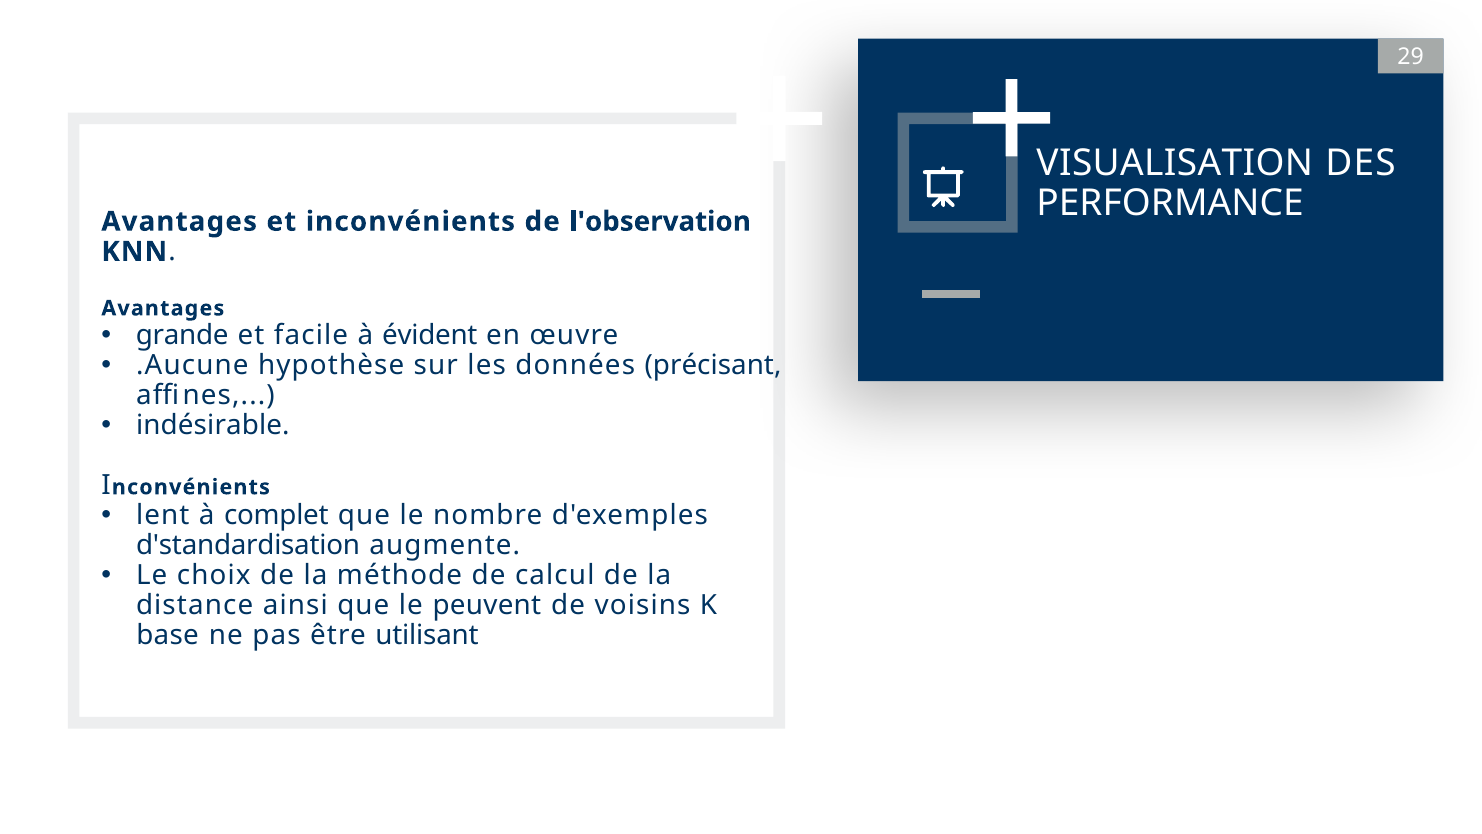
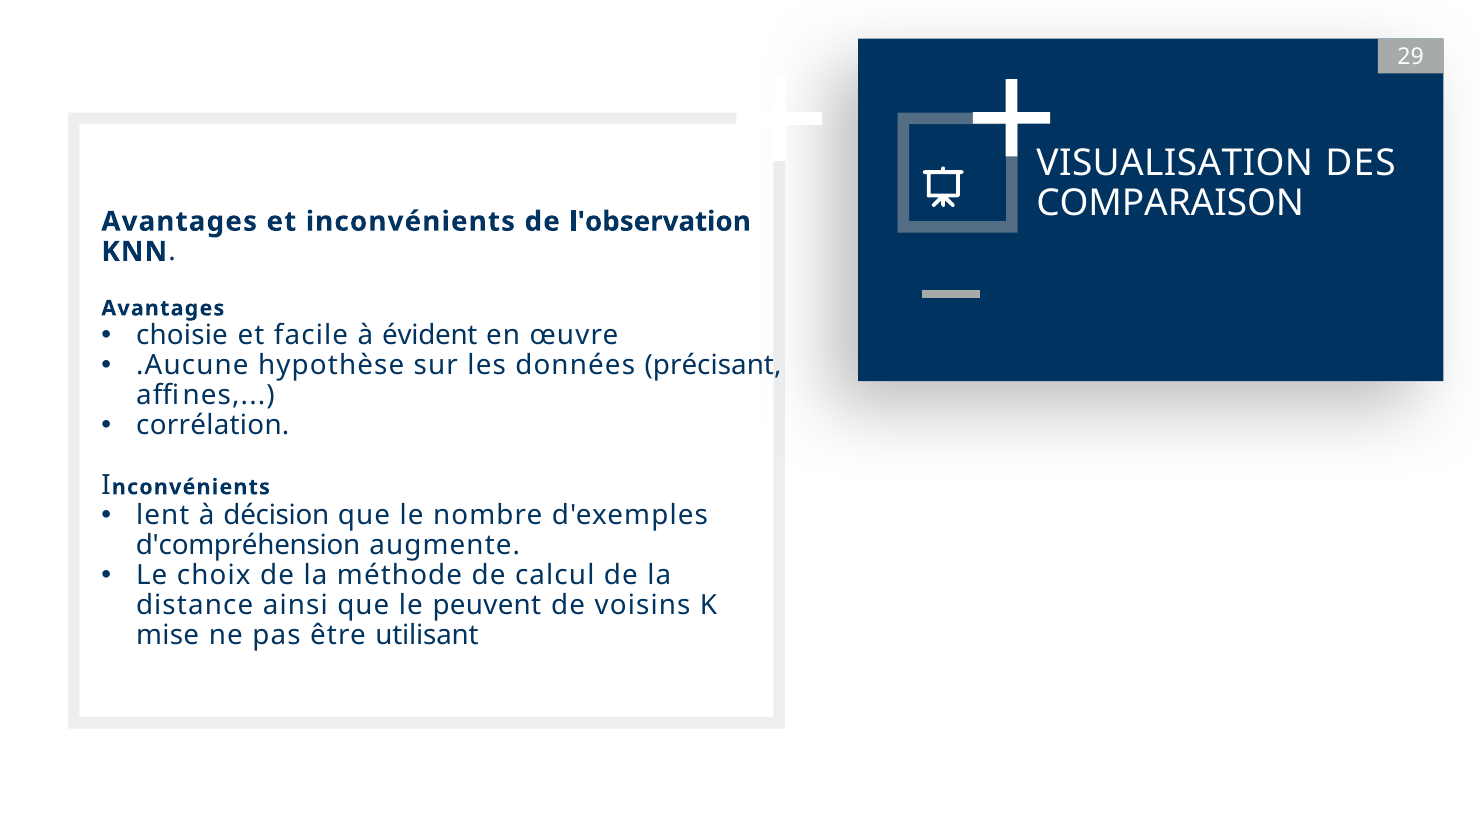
PERFORMANCE: PERFORMANCE -> COMPARAISON (1170, 203)
grande: grande -> choisie (182, 335)
indésirable: indésirable -> corrélation (213, 425)
complet: complet -> décision (276, 515)
d'standardisation: d'standardisation -> d'compréhension (248, 545)
base: base -> mise (168, 635)
